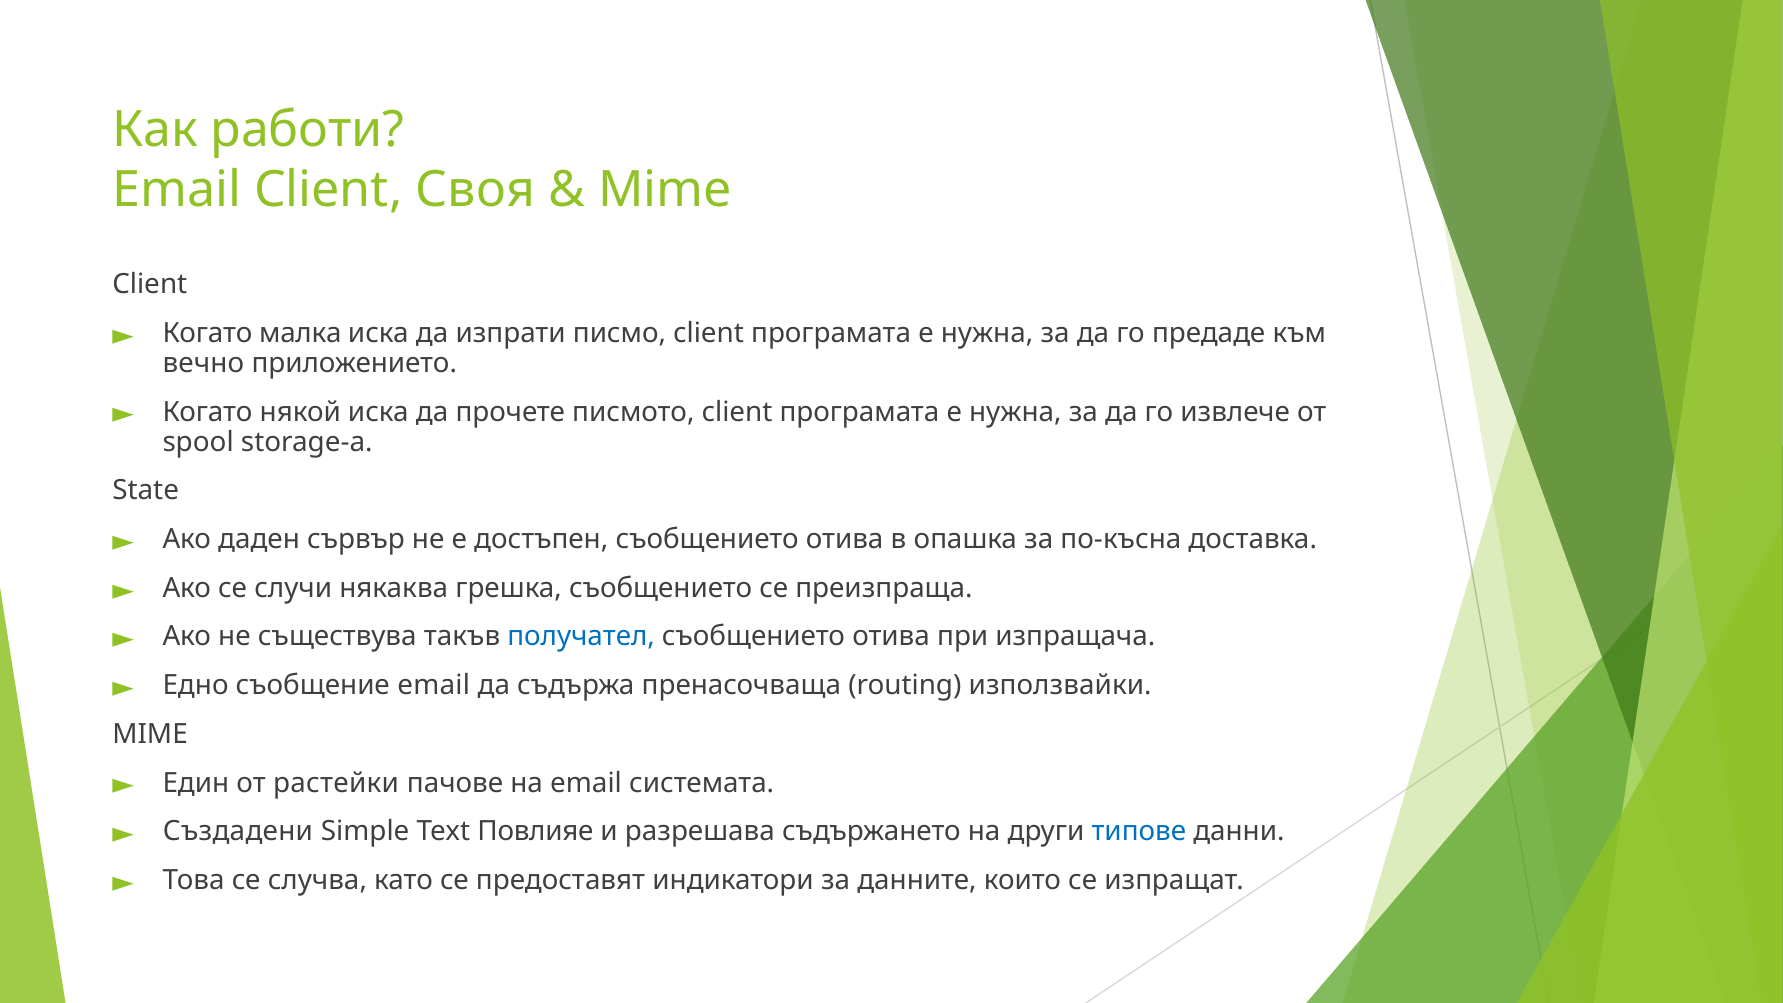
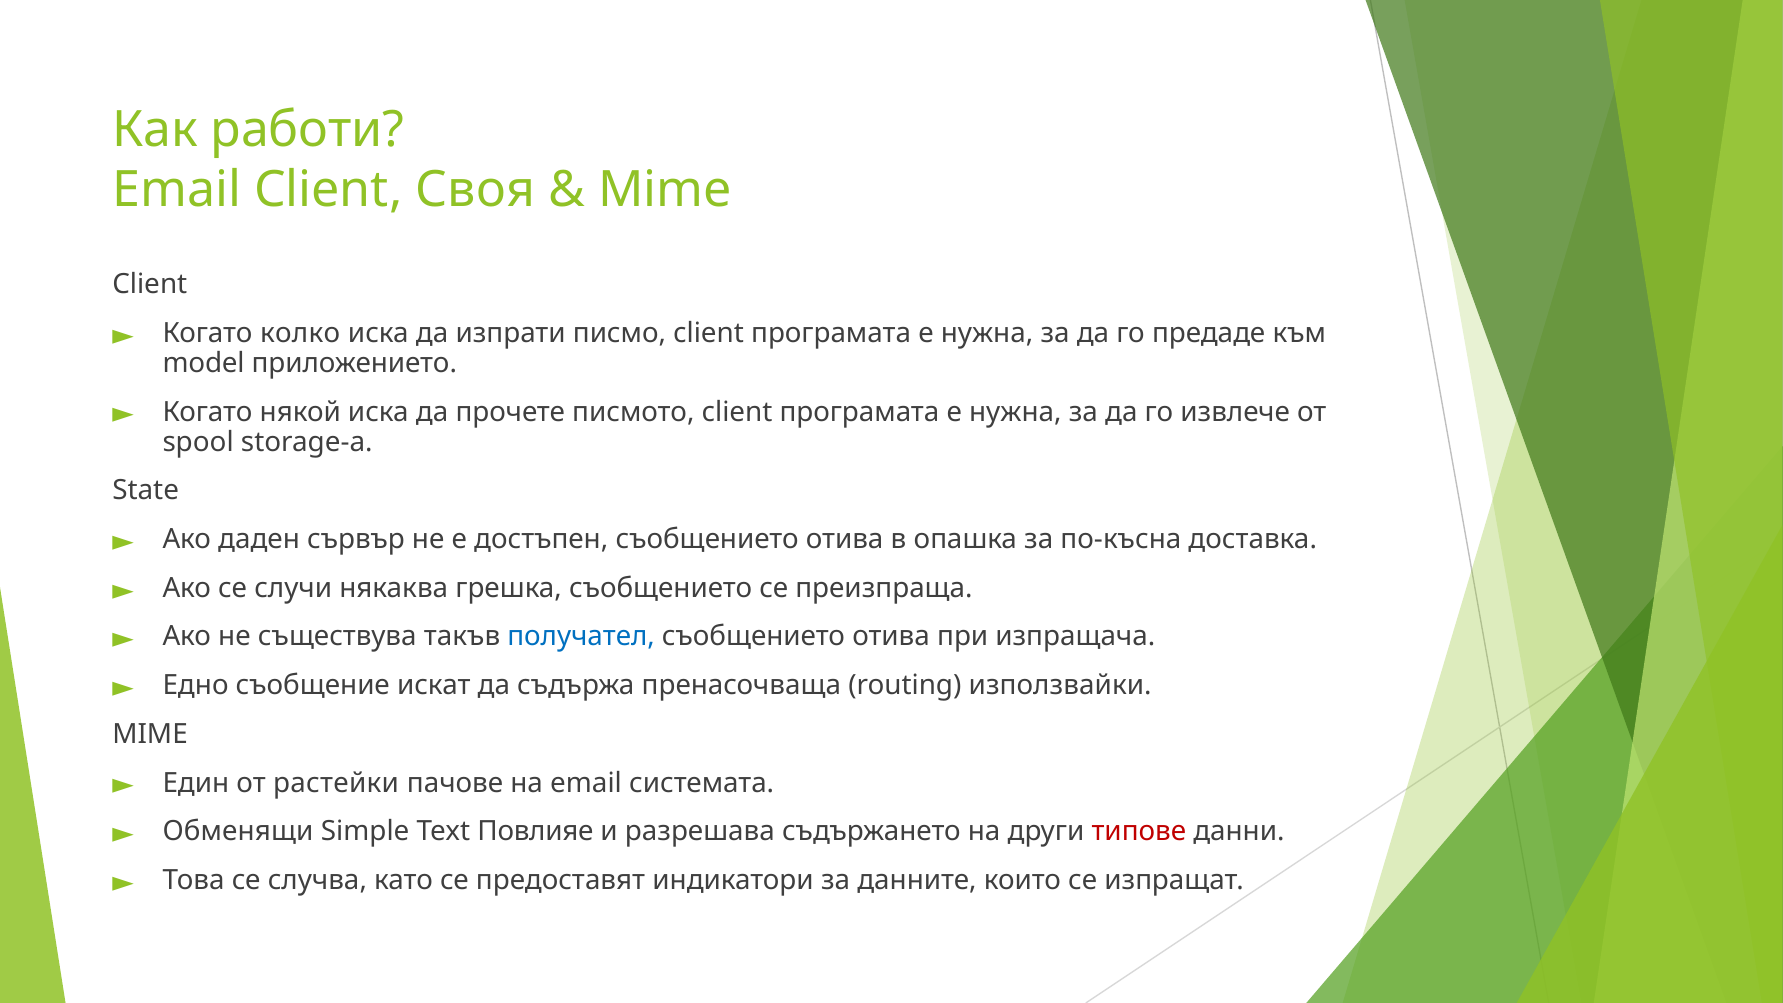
малка: малка -> колко (300, 333)
вечно: вечно -> model (204, 363)
съобщение email: email -> искат (434, 685)
Създадени: Създадени -> Обменящи (238, 832)
типове colour: blue -> red (1139, 832)
